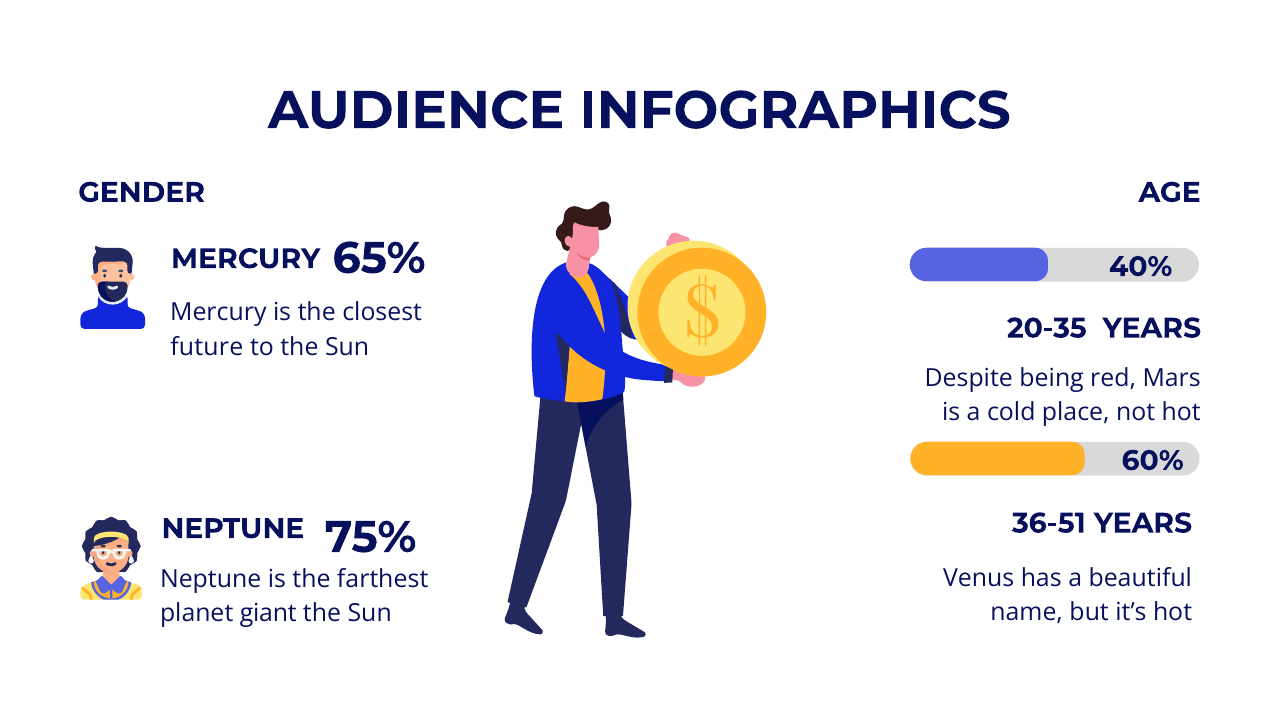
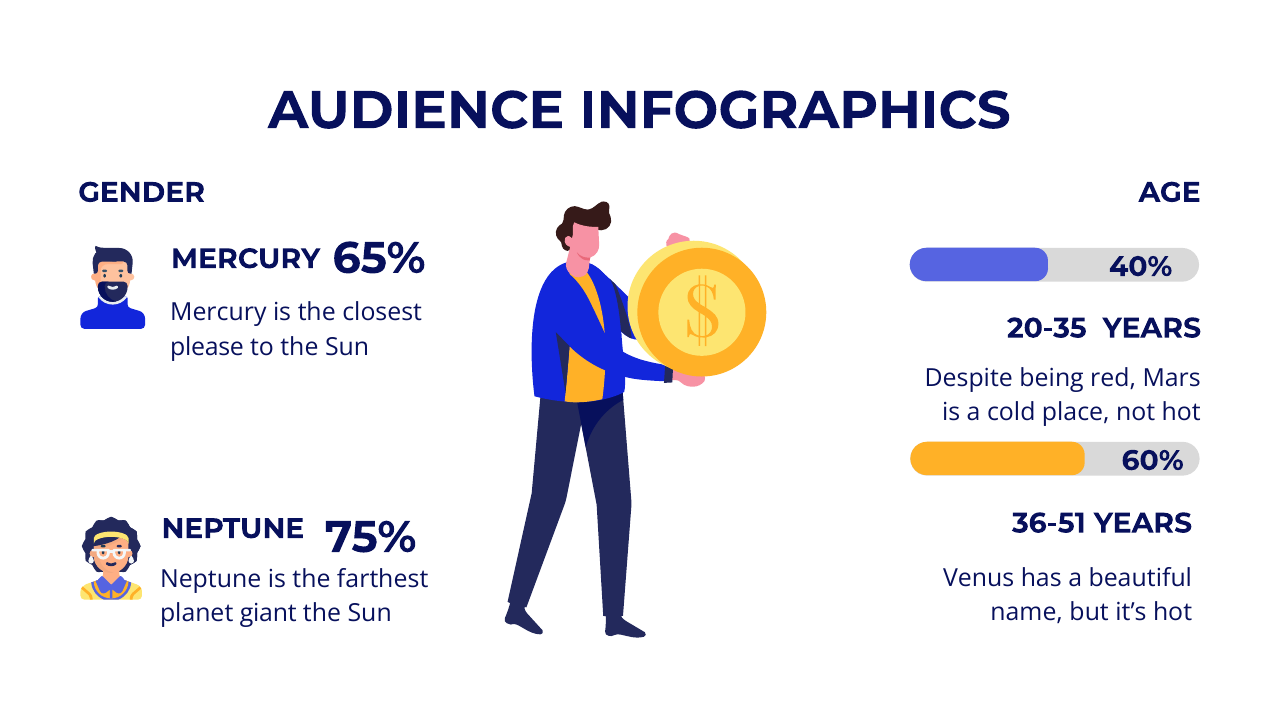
future: future -> please (207, 347)
